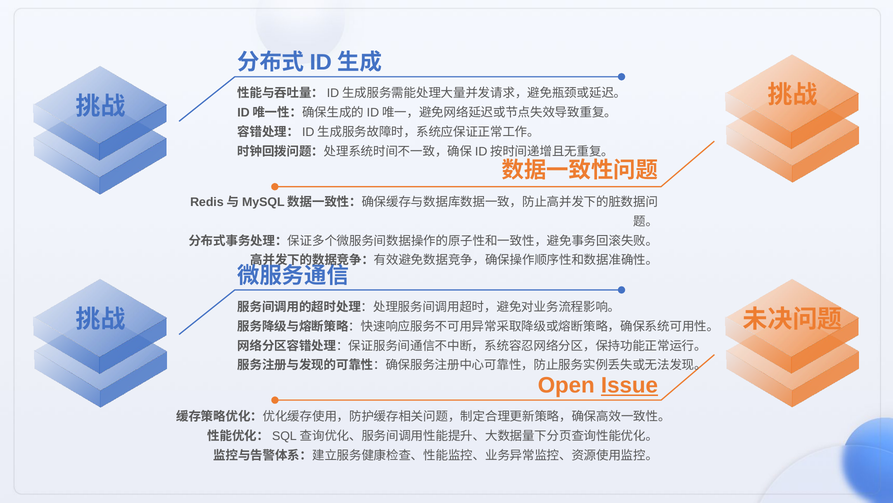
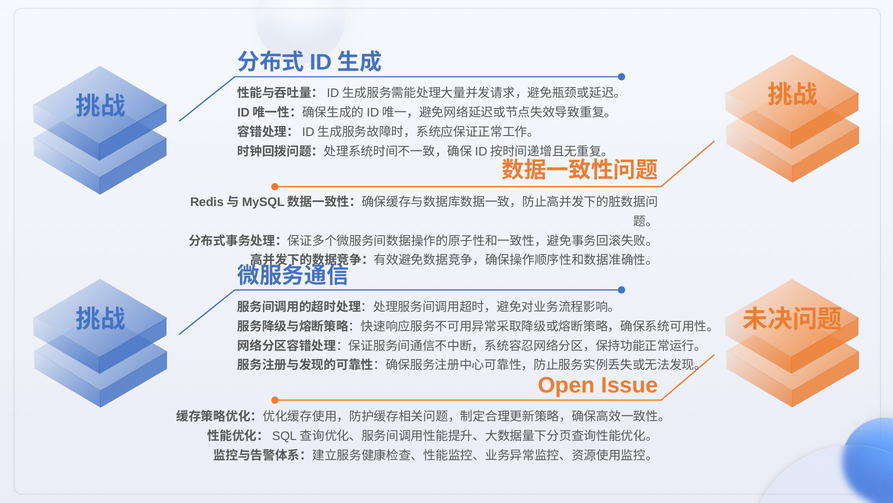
Issue underline: present -> none (629, 385)
